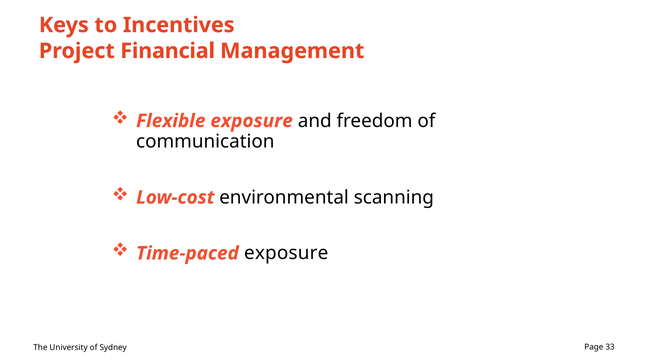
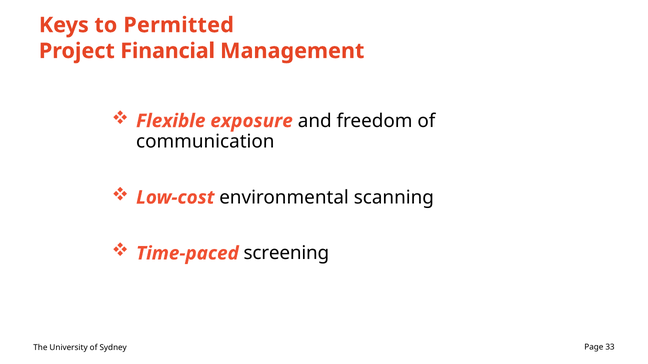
Incentives: Incentives -> Permitted (179, 25)
Time-paced exposure: exposure -> screening (286, 254)
